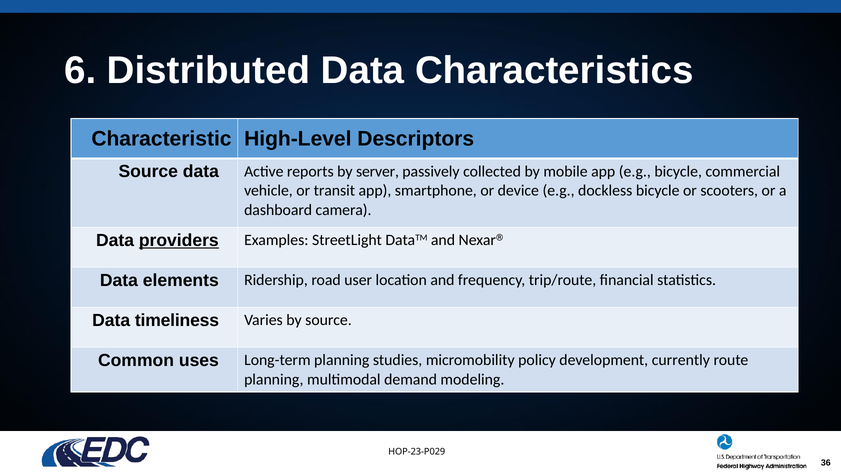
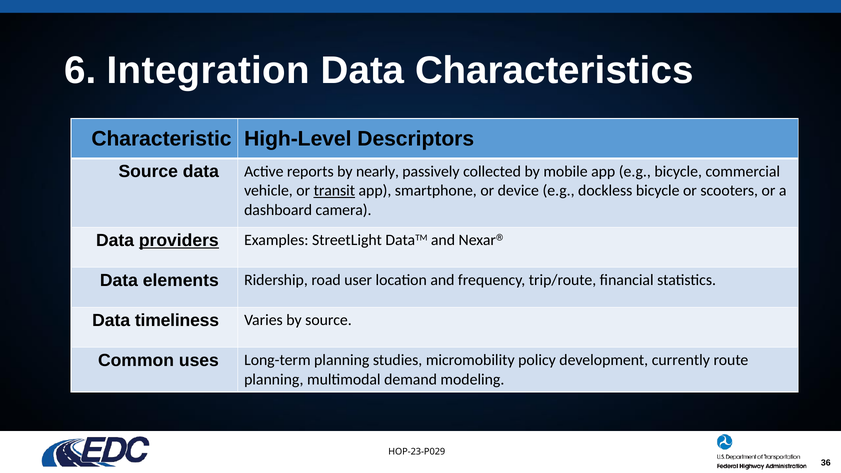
Distributed: Distributed -> Integration (208, 71)
server: server -> nearly (377, 171)
transit underline: none -> present (334, 191)
